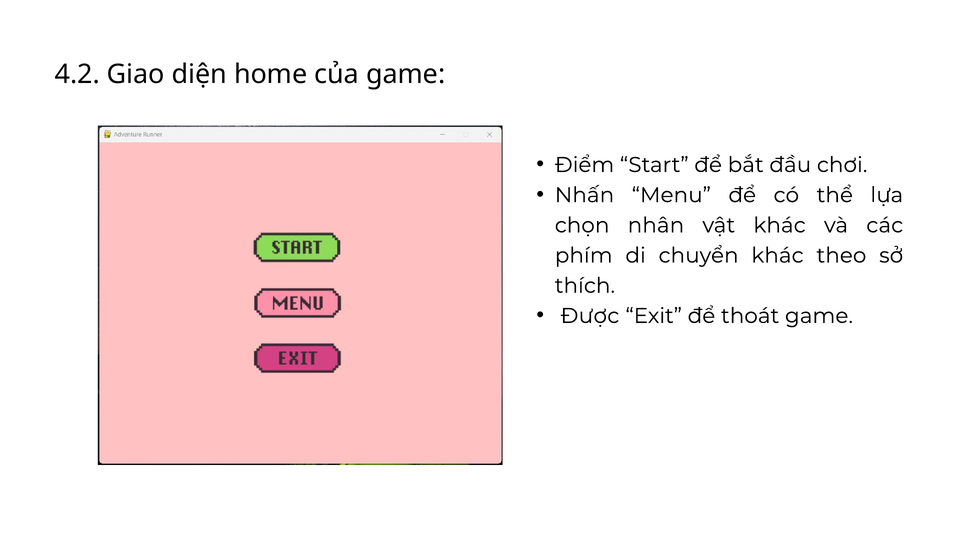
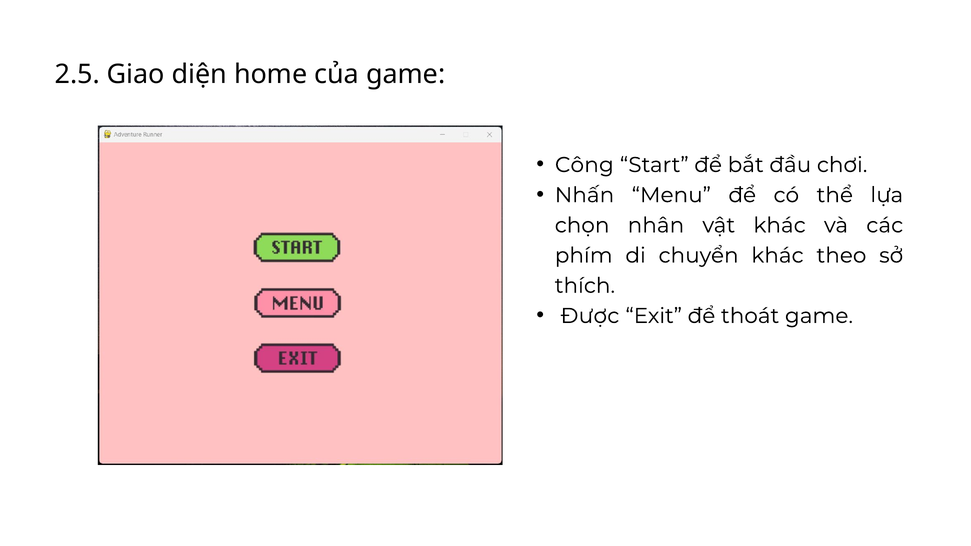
4.2: 4.2 -> 2.5 (77, 75)
Điểm: Điểm -> Công (584, 165)
